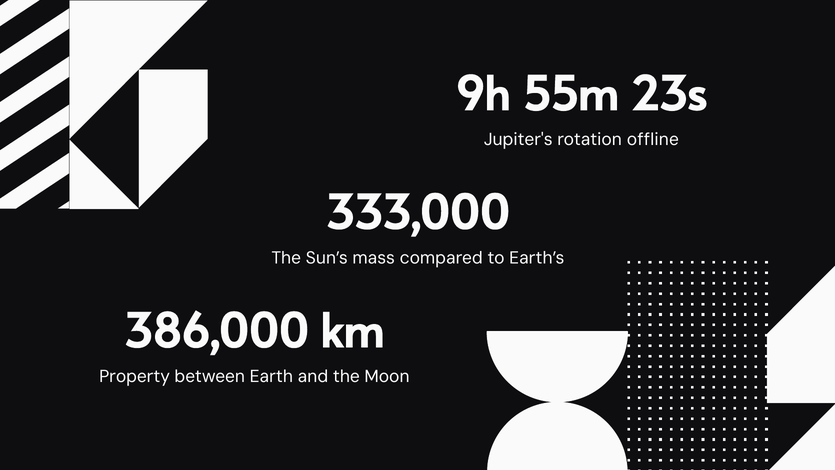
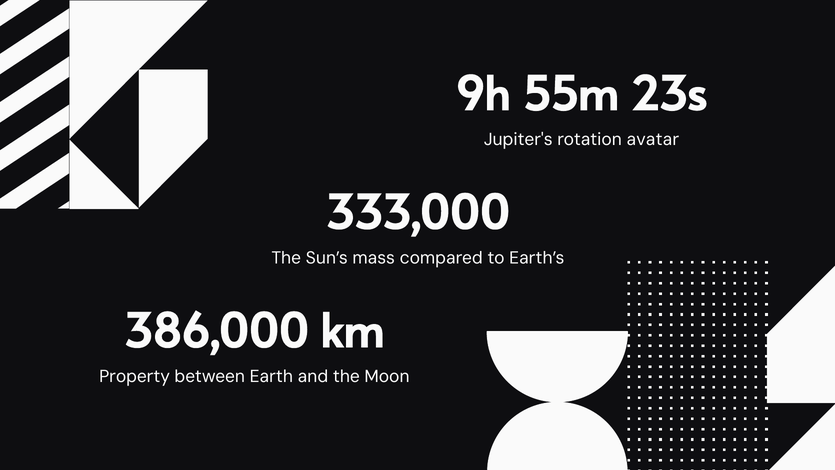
offline: offline -> avatar (653, 139)
